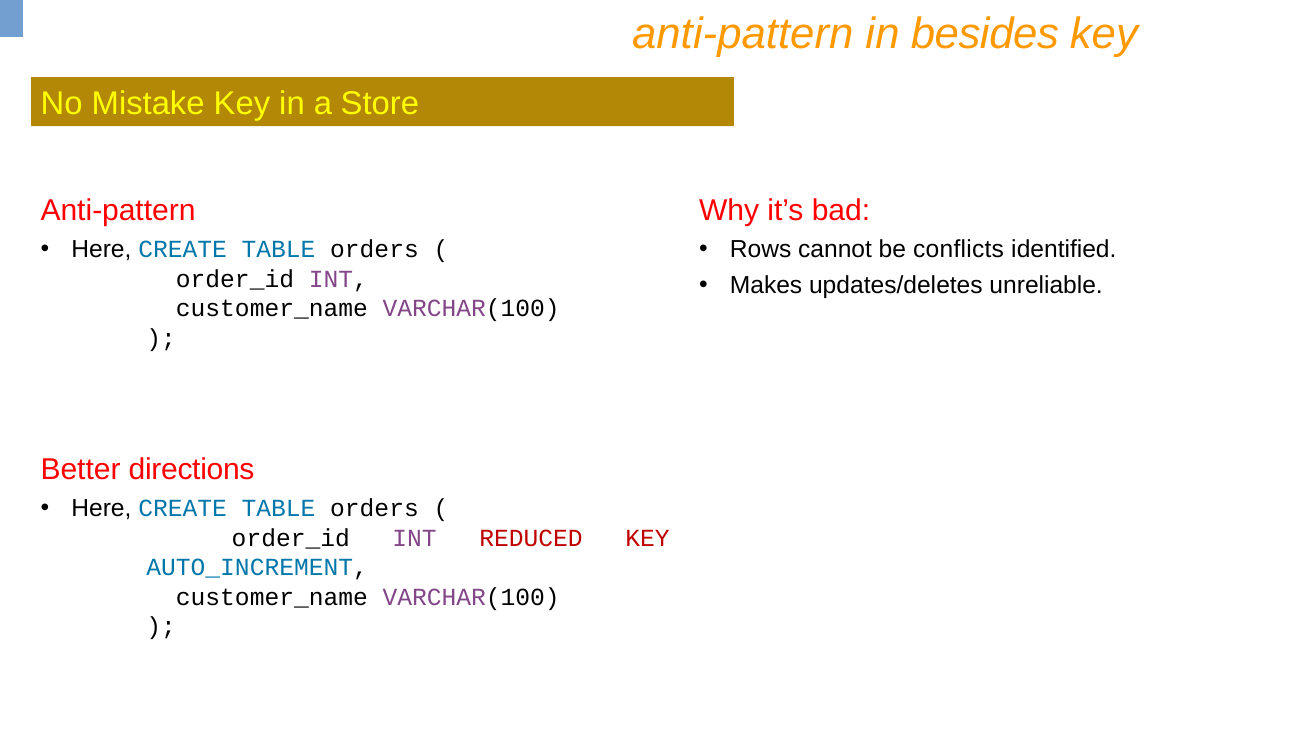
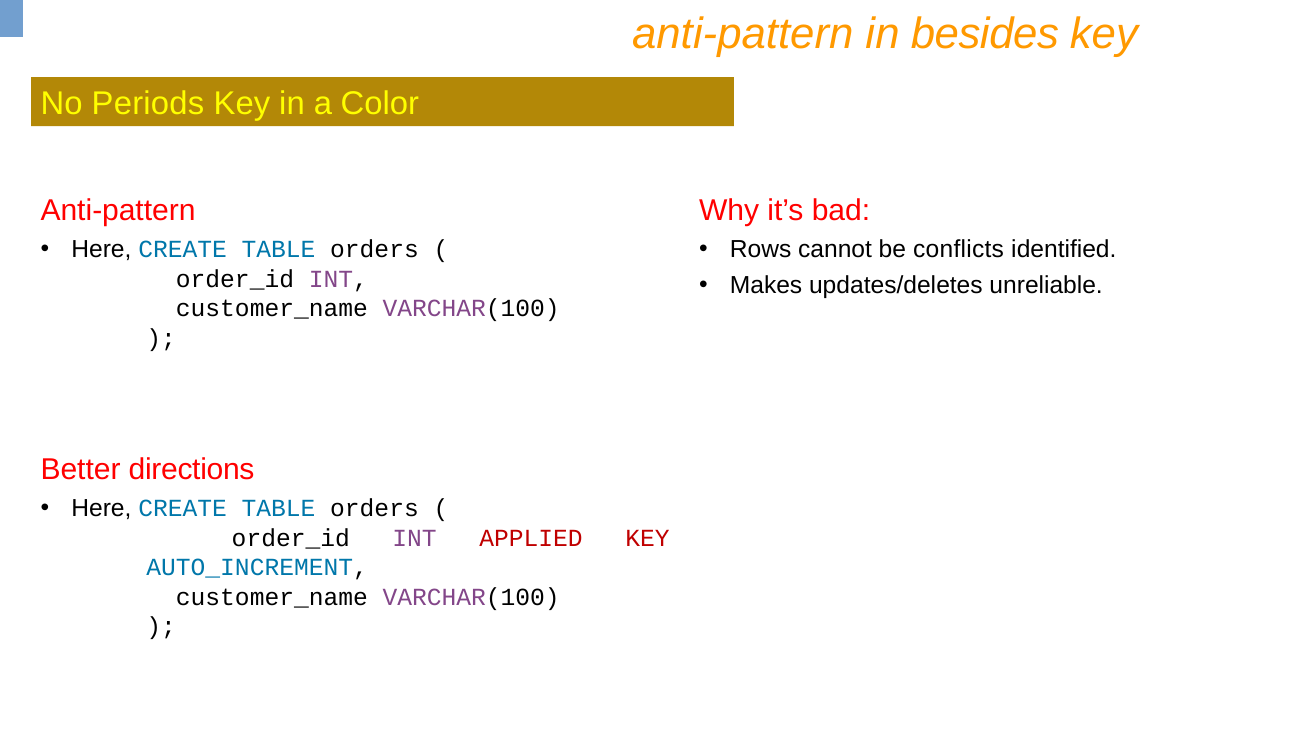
Mistake: Mistake -> Periods (148, 104)
Store: Store -> Color (380, 104)
REDUCED: REDUCED -> APPLIED (531, 538)
